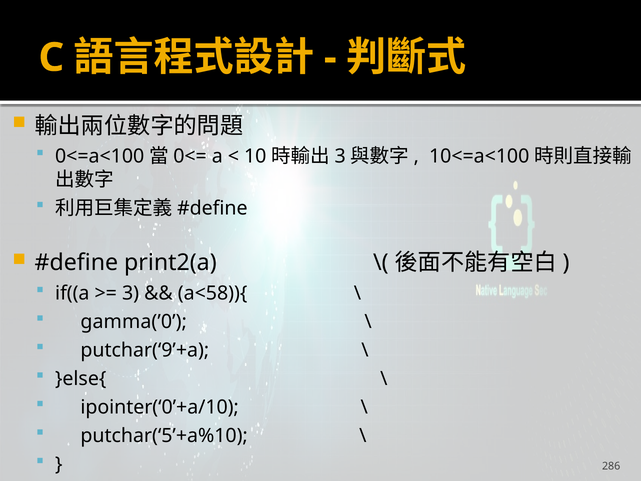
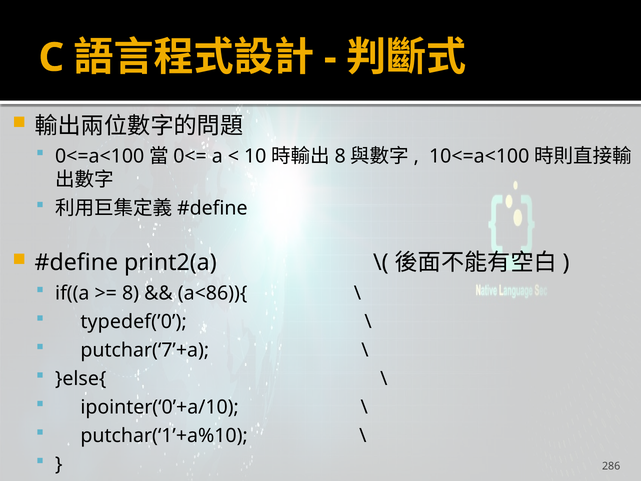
3: 3 -> 8 (340, 156)
3: 3 -> 8 (131, 293)
a<58)){: a<58)){ -> a<86)){ (213, 293)
gamma(’0: gamma(’0 -> typedef(’0 (134, 322)
putchar(‘9’+a: putchar(‘9’+a -> putchar(‘7’+a (145, 350)
putchar(‘5’+a%10: putchar(‘5’+a%10 -> putchar(‘1’+a%10 (164, 436)
